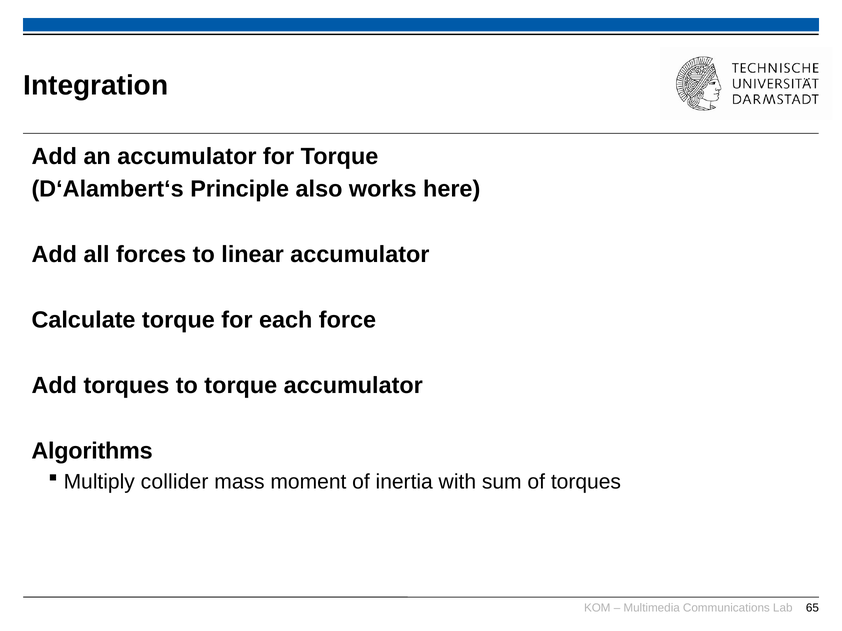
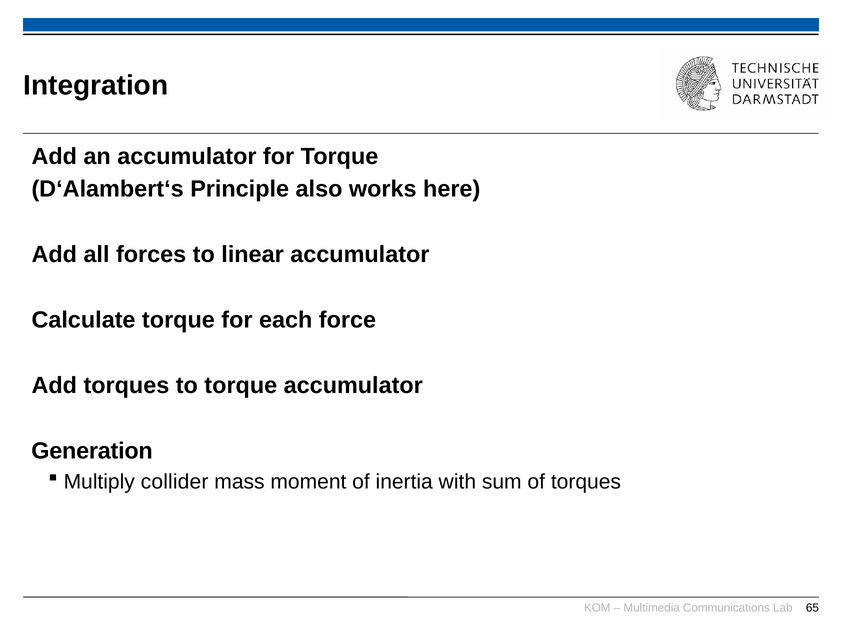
Algorithms: Algorithms -> Generation (92, 451)
